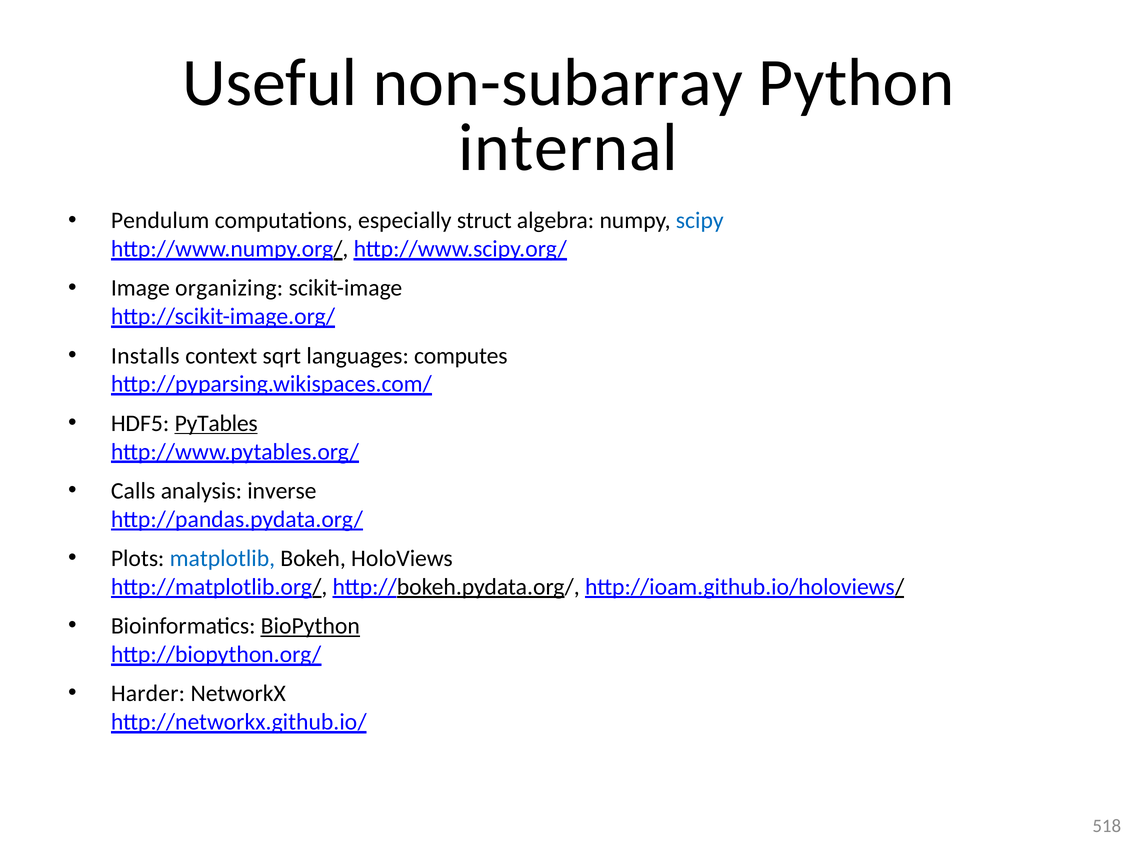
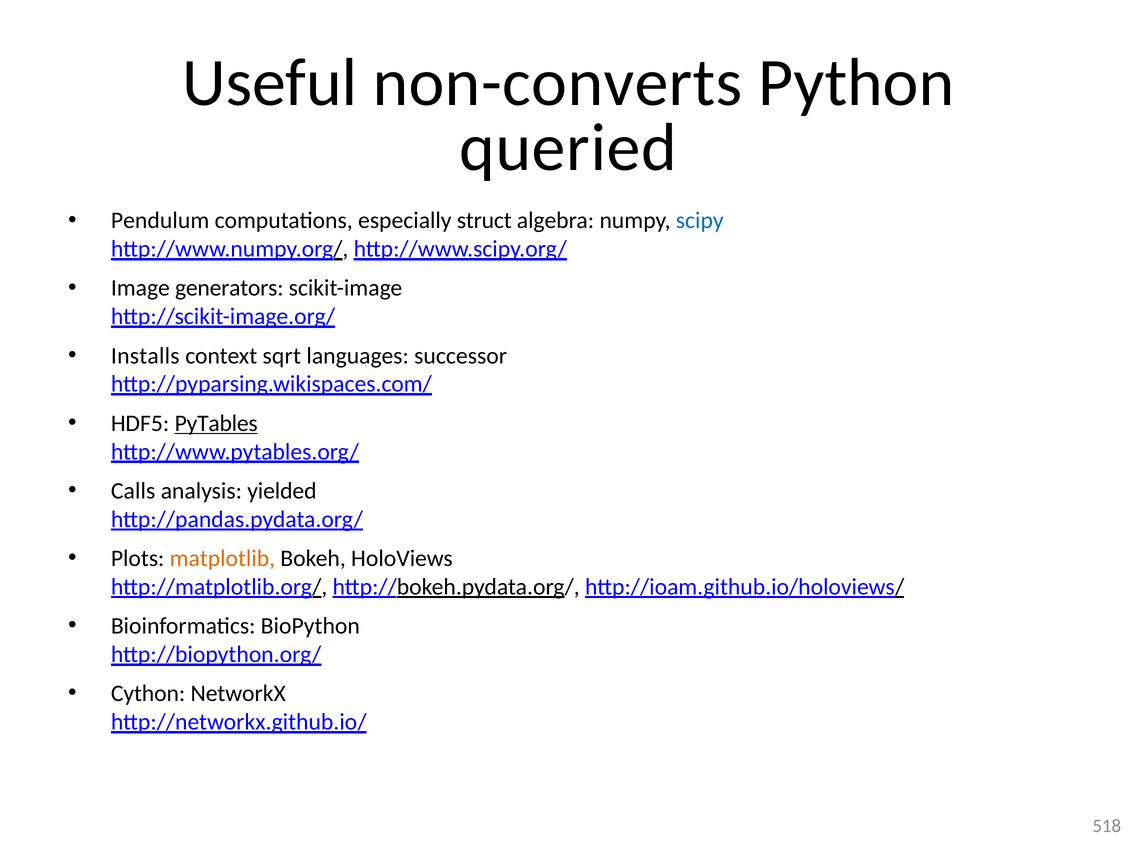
non-subarray: non-subarray -> non-converts (558, 83)
internal: internal -> queried (568, 148)
organizing: organizing -> generators (229, 288)
computes: computes -> successor (461, 356)
inverse: inverse -> yielded (282, 491)
matplotlib colour: blue -> orange (222, 558)
BioPython underline: present -> none (310, 626)
Harder: Harder -> Cython (148, 693)
